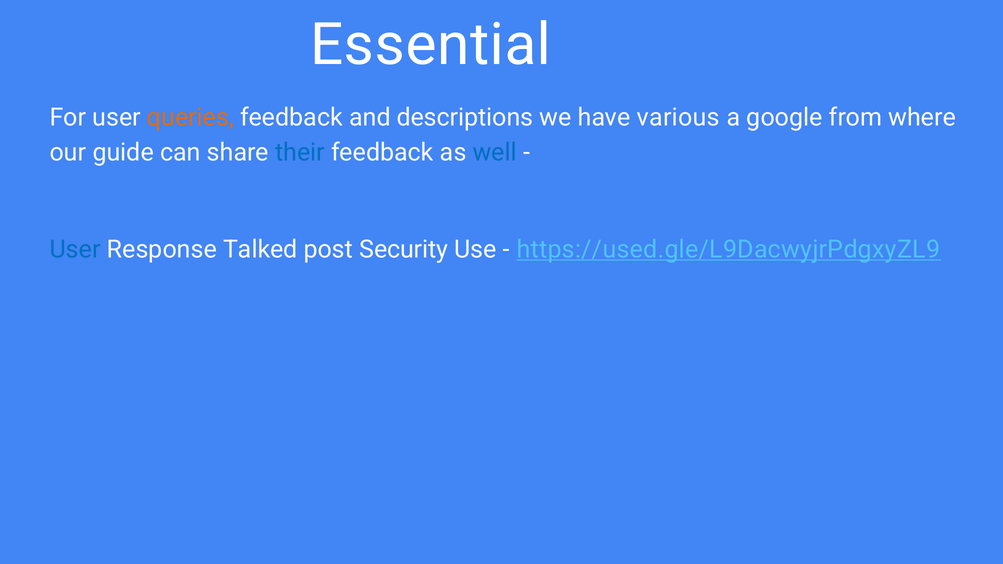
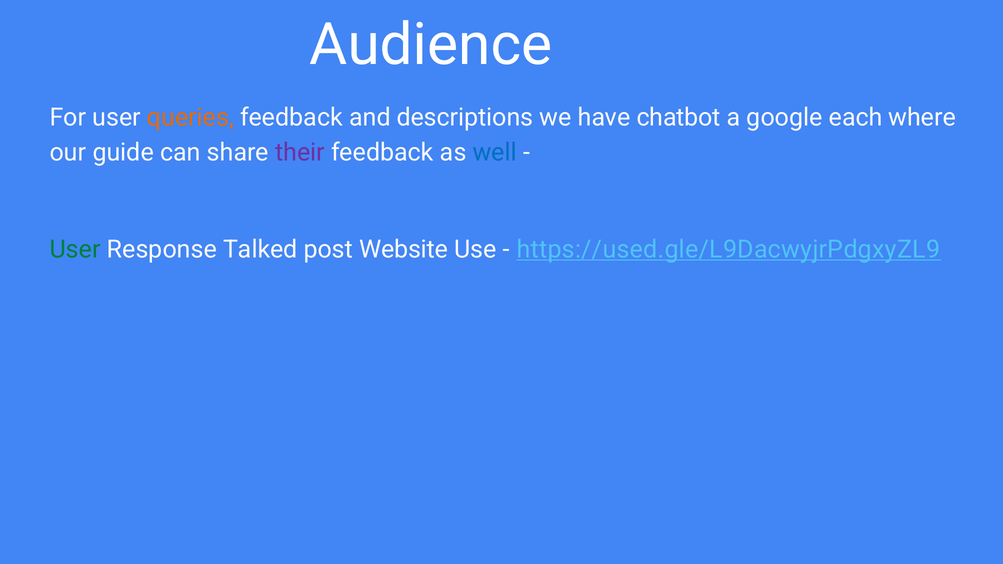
Essential: Essential -> Audience (431, 45)
various: various -> chatbot (679, 118)
from: from -> each (856, 118)
their colour: blue -> purple (300, 152)
User colour: blue -> green (75, 249)
Security: Security -> Website (404, 249)
